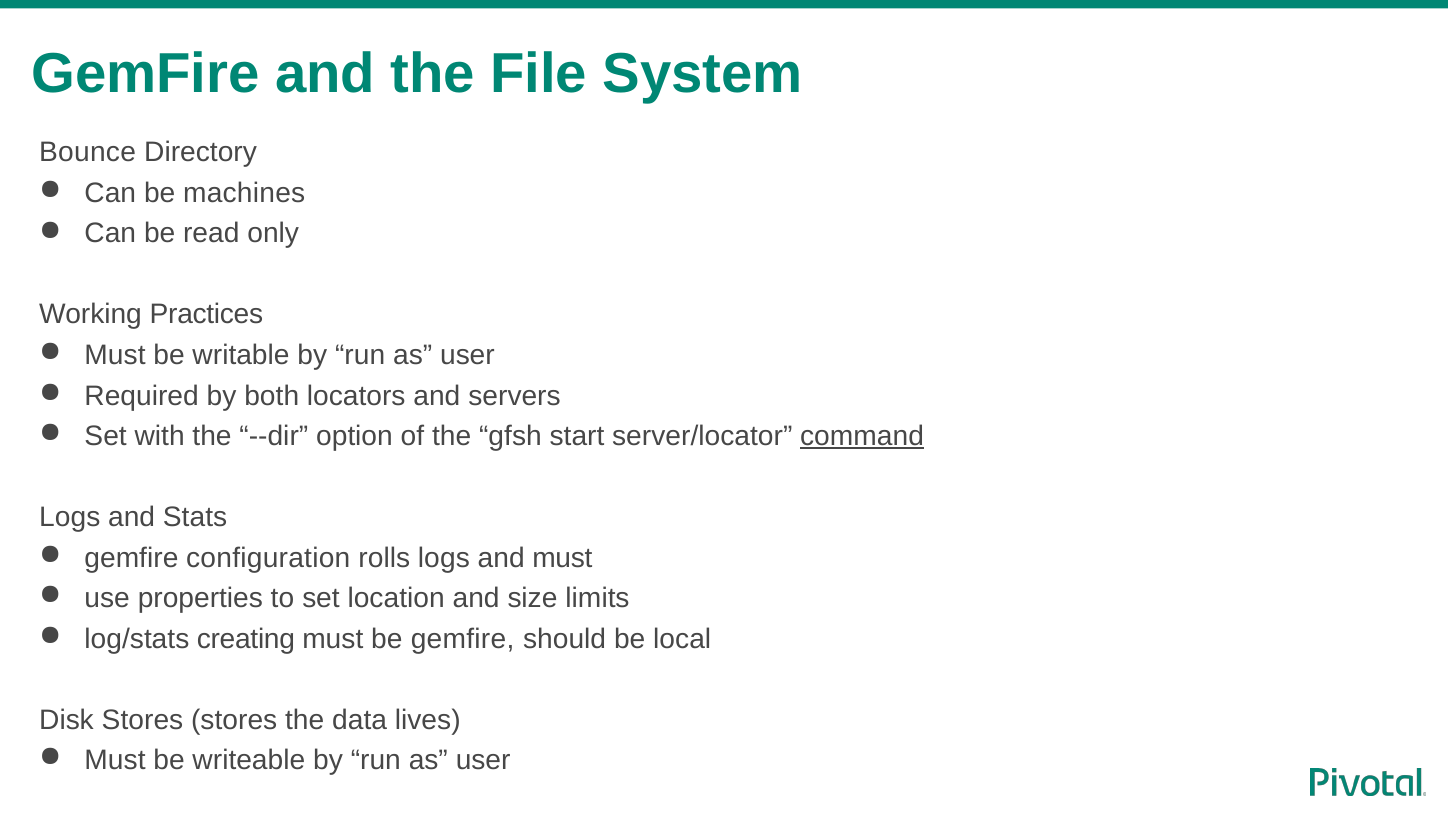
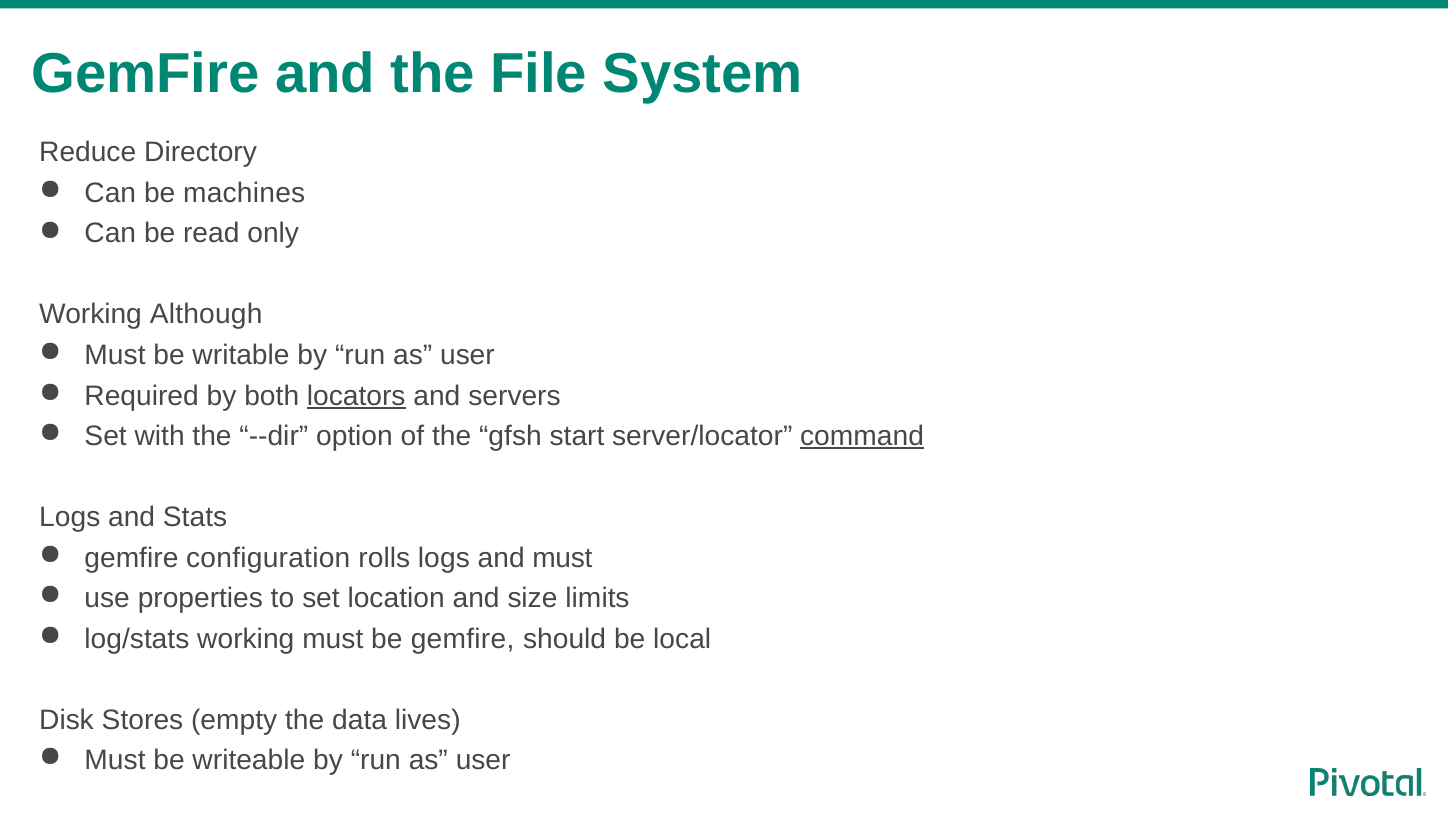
Bounce: Bounce -> Reduce (88, 153)
Practices: Practices -> Although (206, 315)
locators underline: none -> present (356, 396)
log/stats creating: creating -> working (246, 639)
Stores stores: stores -> empty (234, 720)
